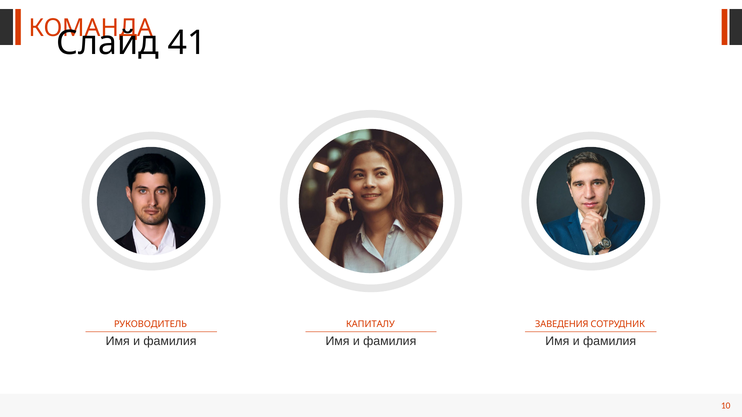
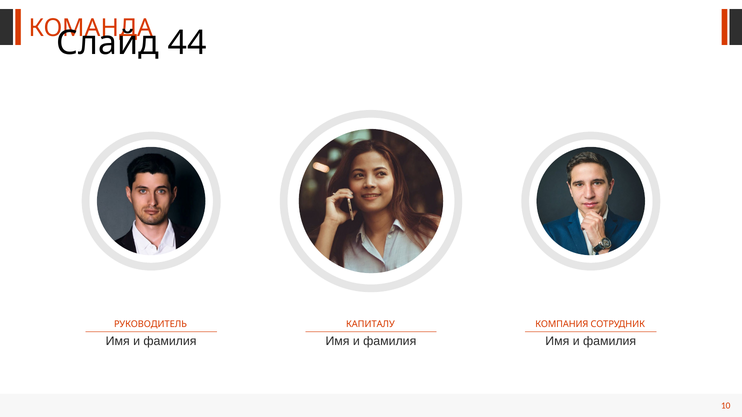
41: 41 -> 44 (187, 43)
ЗАВЕДЕНИЯ: ЗАВЕДЕНИЯ -> КОМПАНИЯ (562, 324)
